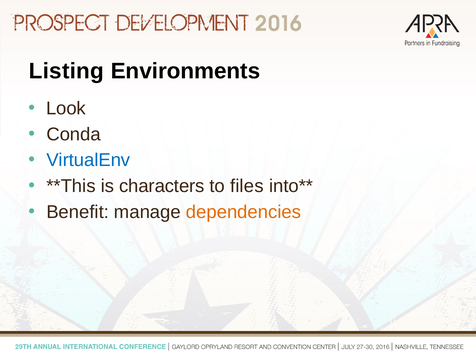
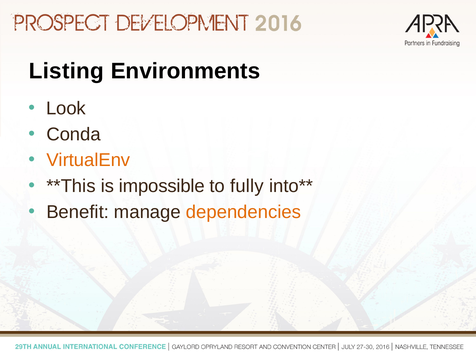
VirtualEnv colour: blue -> orange (88, 160)
characters: characters -> impossible (162, 186)
files: files -> fully (247, 186)
